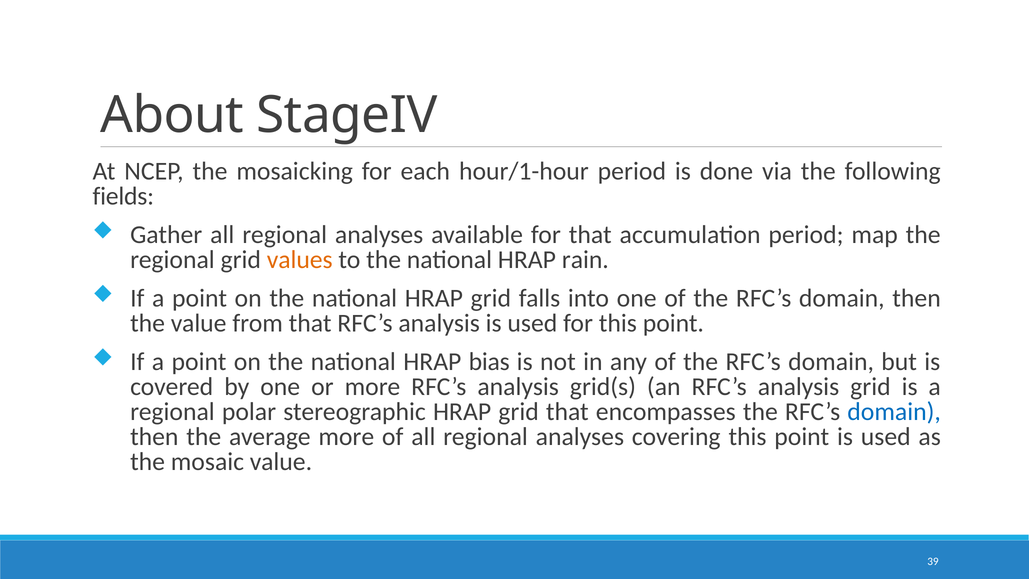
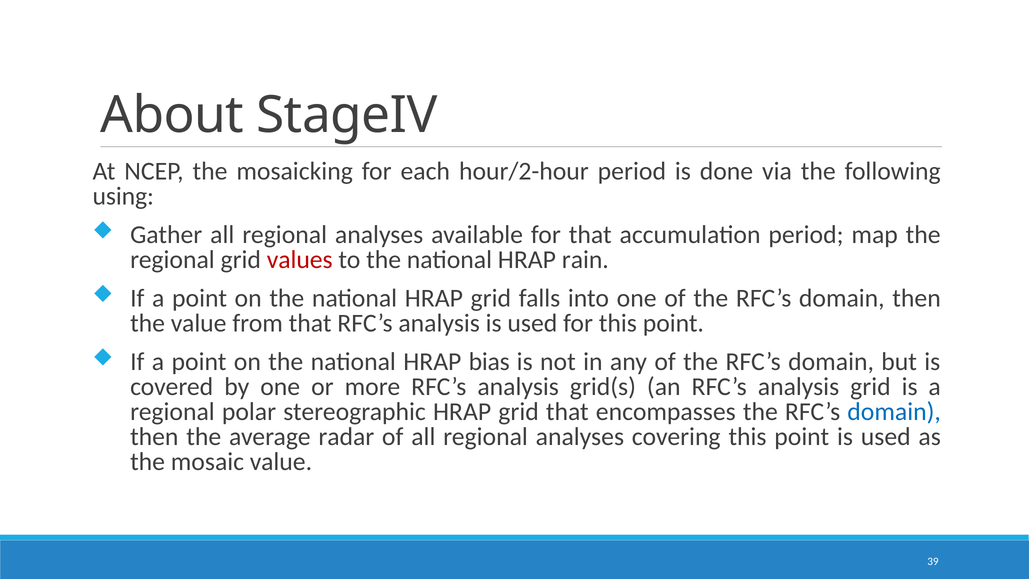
hour/1-hour: hour/1-hour -> hour/2-hour (524, 171)
fields: fields -> using (123, 196)
values colour: orange -> red (300, 260)
average more: more -> radar (346, 437)
